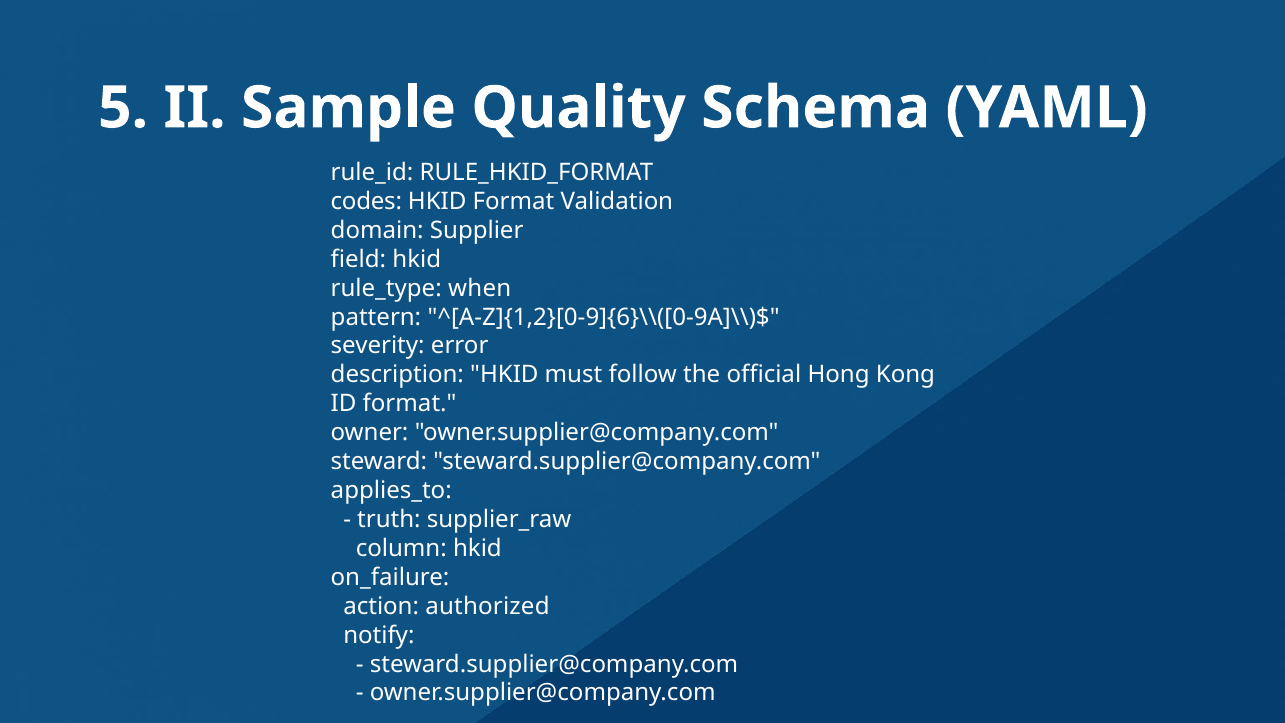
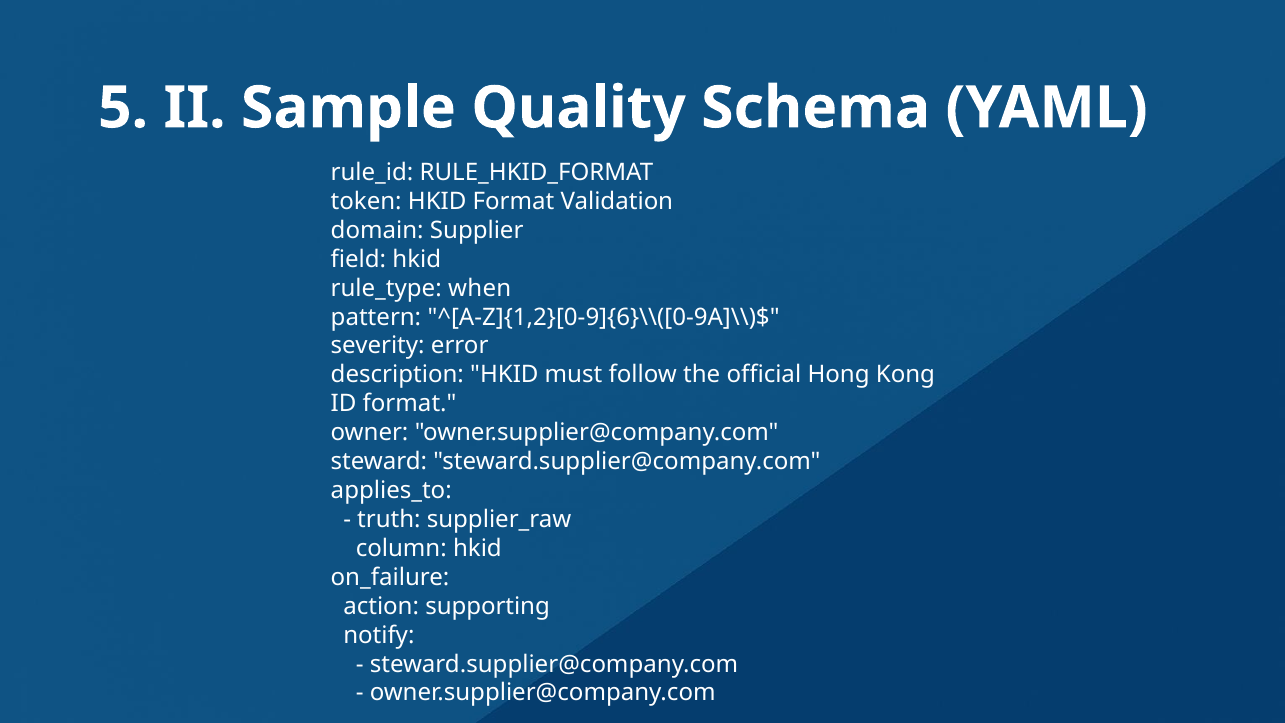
codes: codes -> token (366, 201)
authorized: authorized -> supporting (488, 606)
